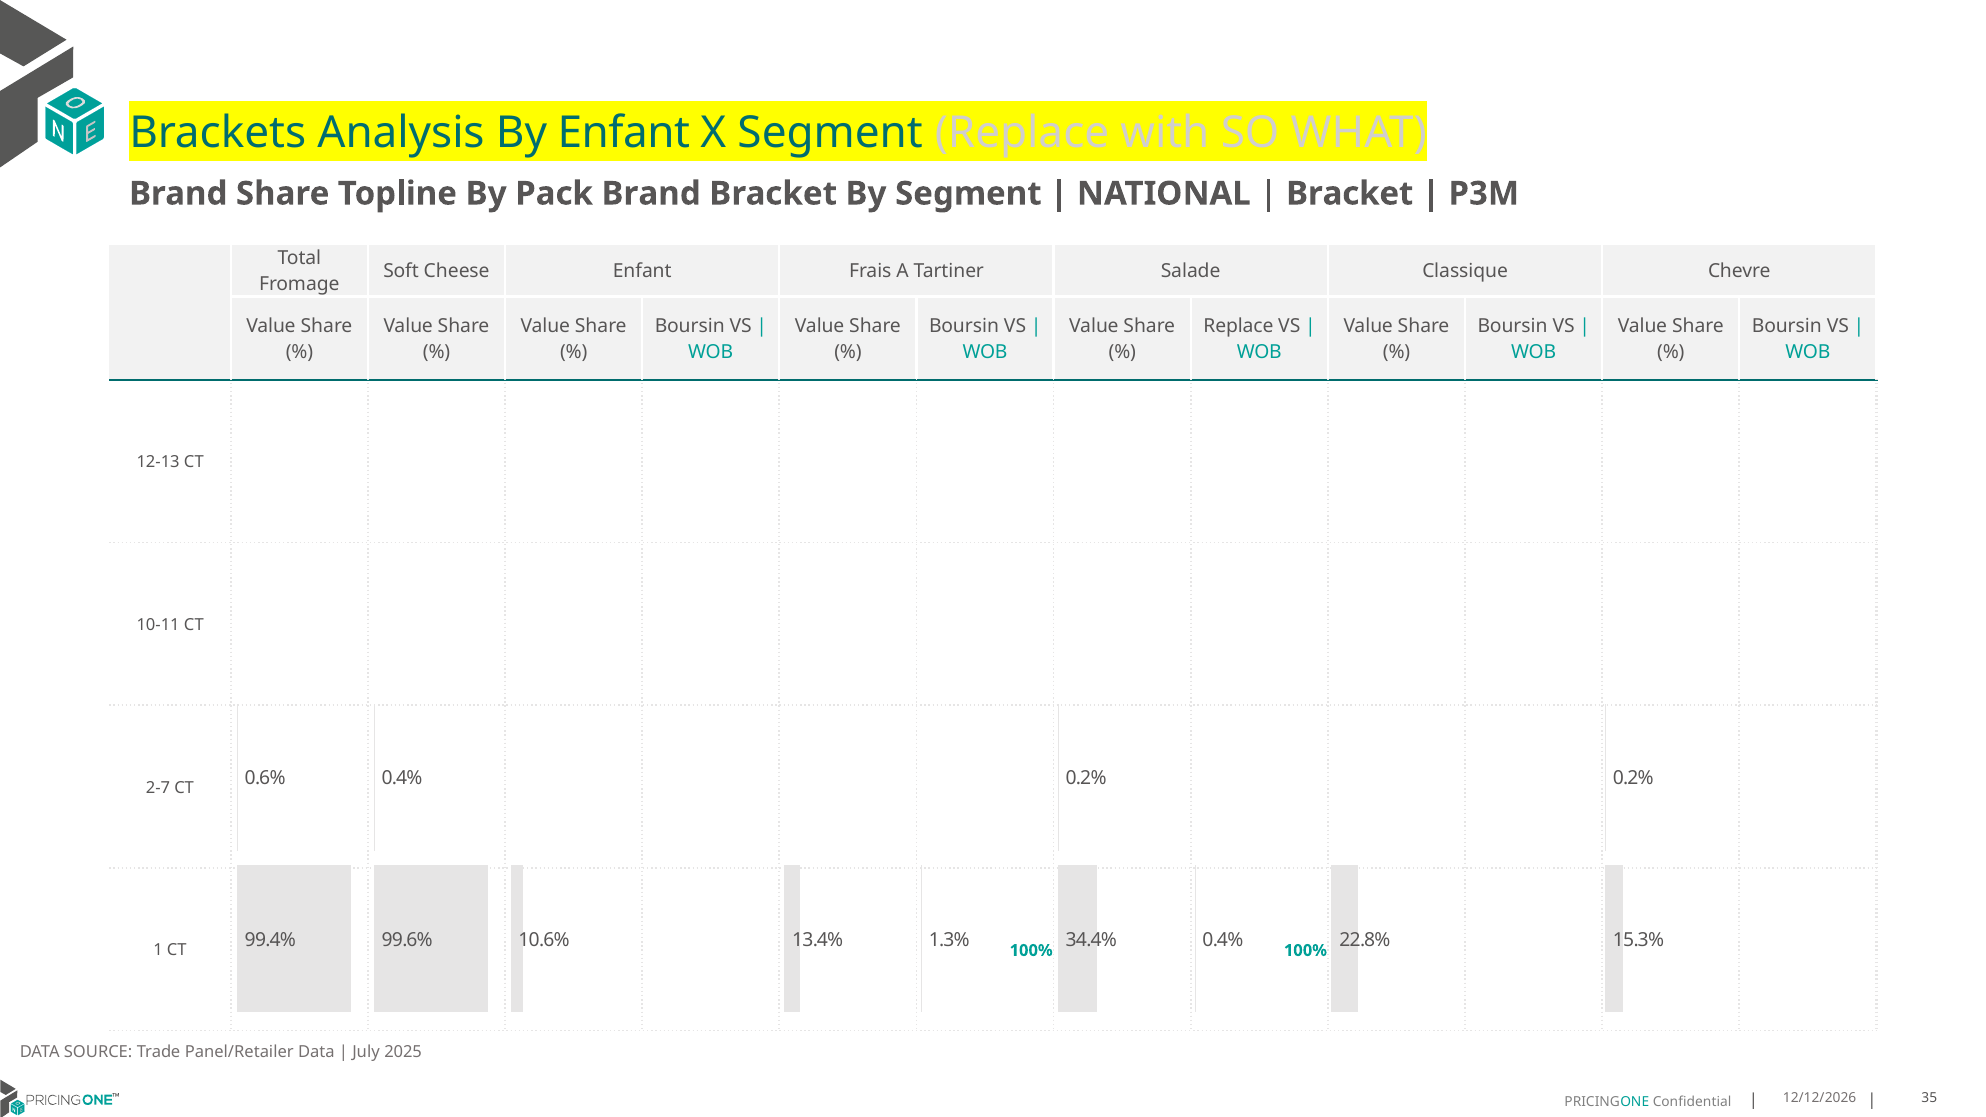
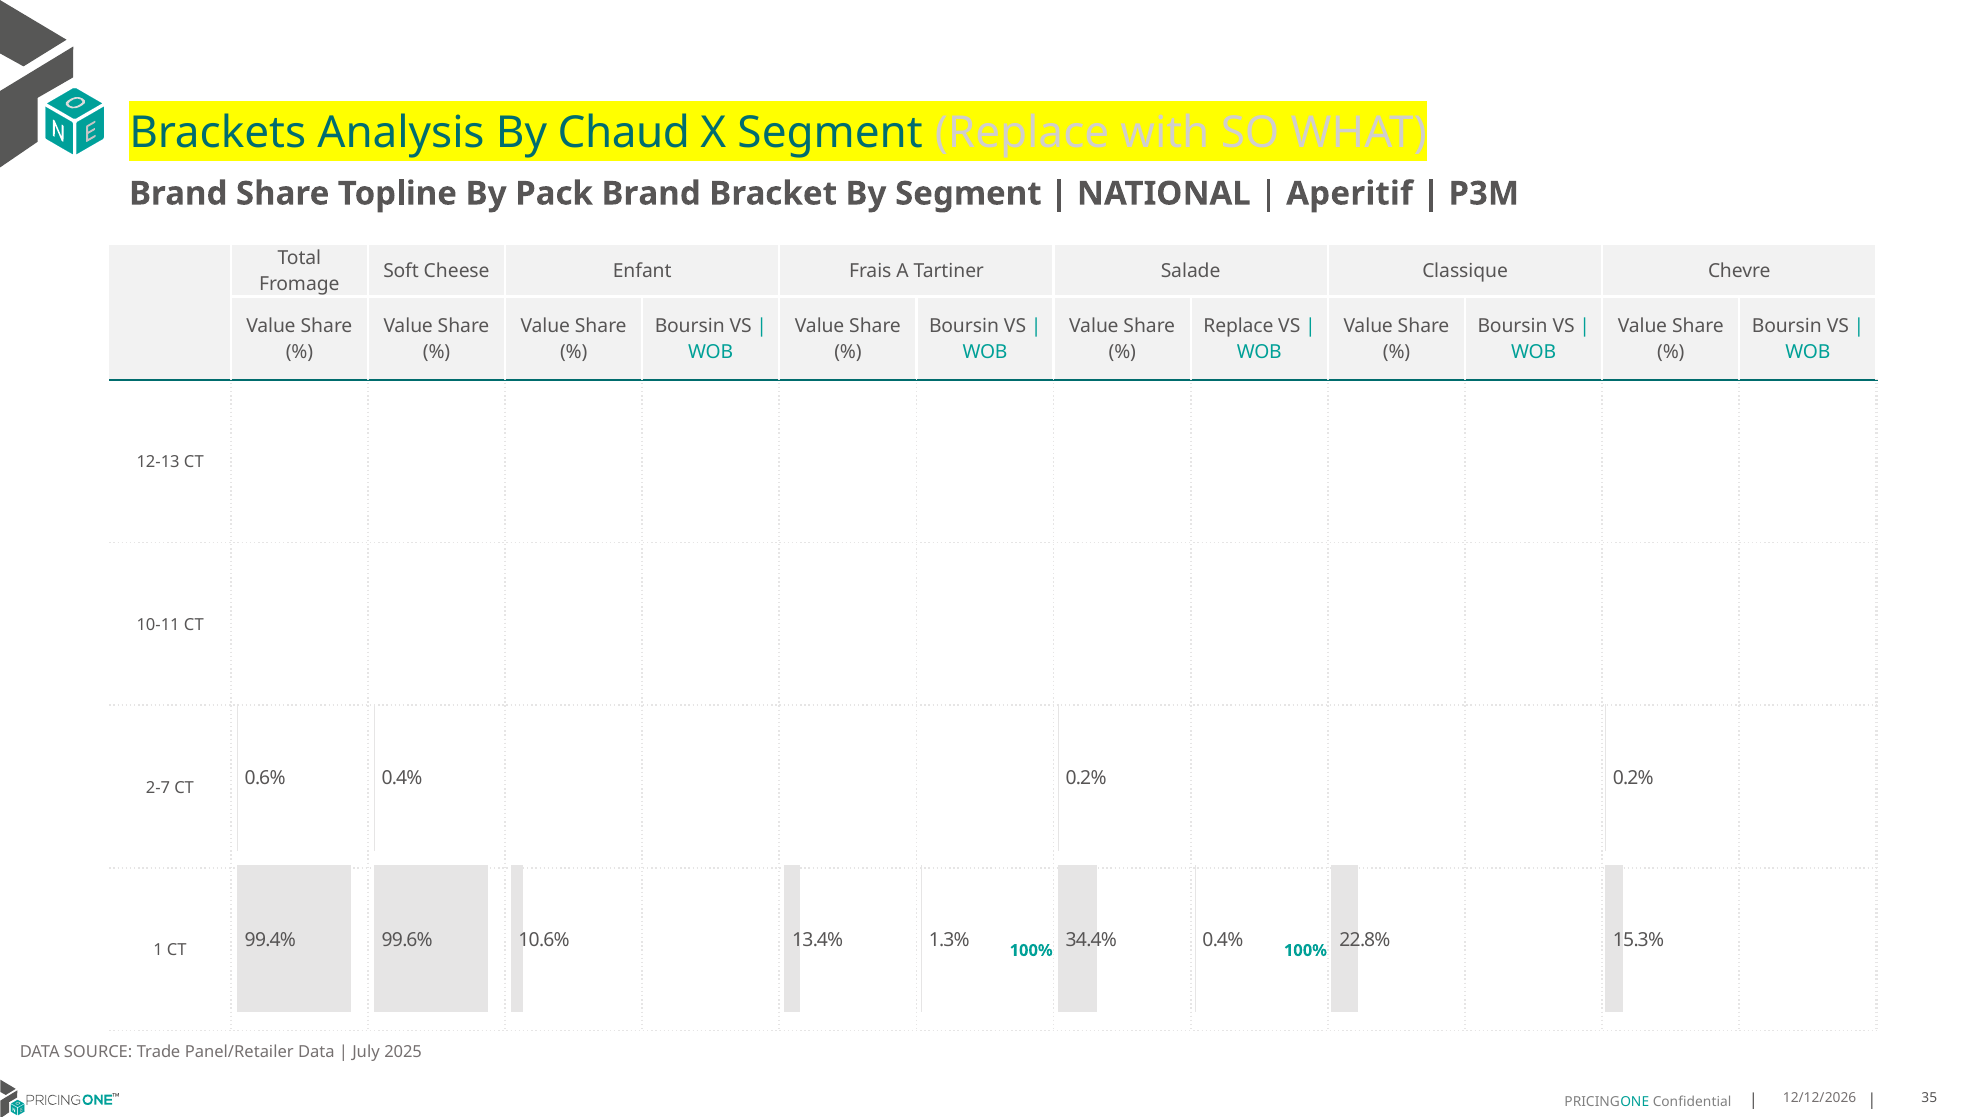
By Enfant: Enfant -> Chaud (624, 133)
Bracket: Bracket -> Aperitif (1350, 194)
